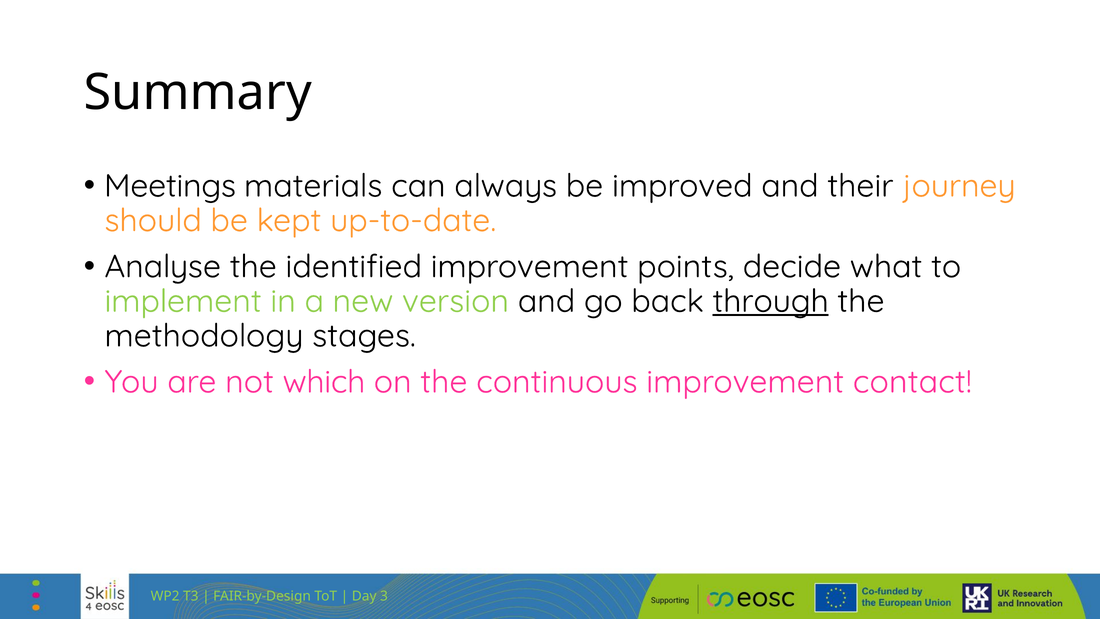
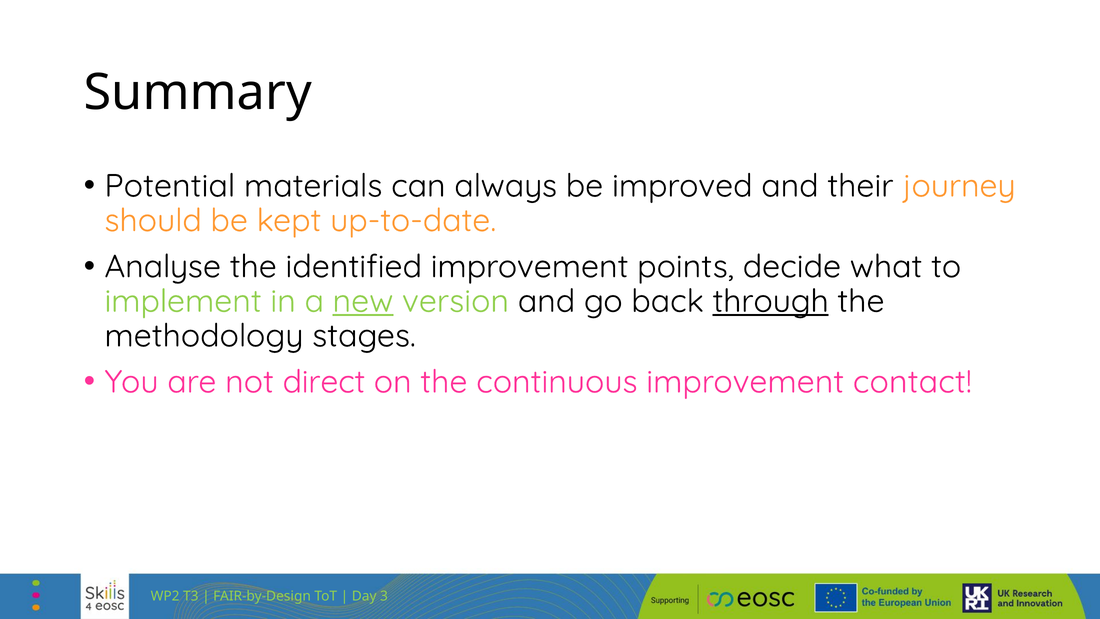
Meetings: Meetings -> Potential (170, 186)
new underline: none -> present (363, 301)
which: which -> direct (324, 382)
